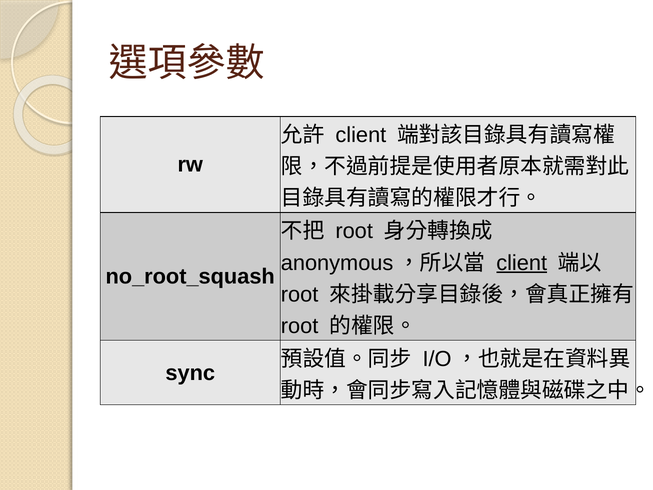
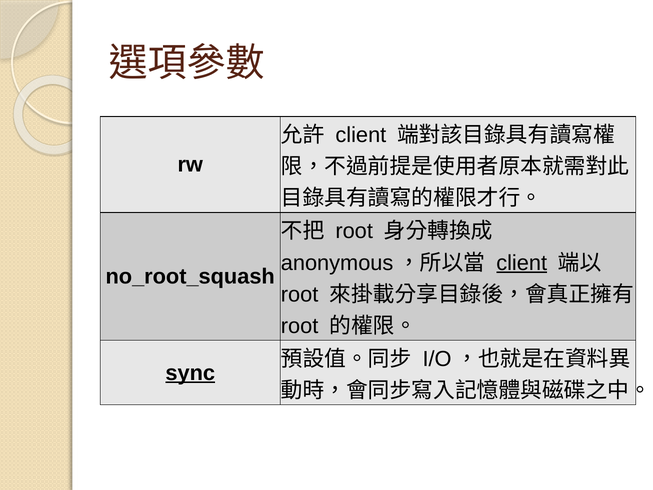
sync underline: none -> present (190, 373)
